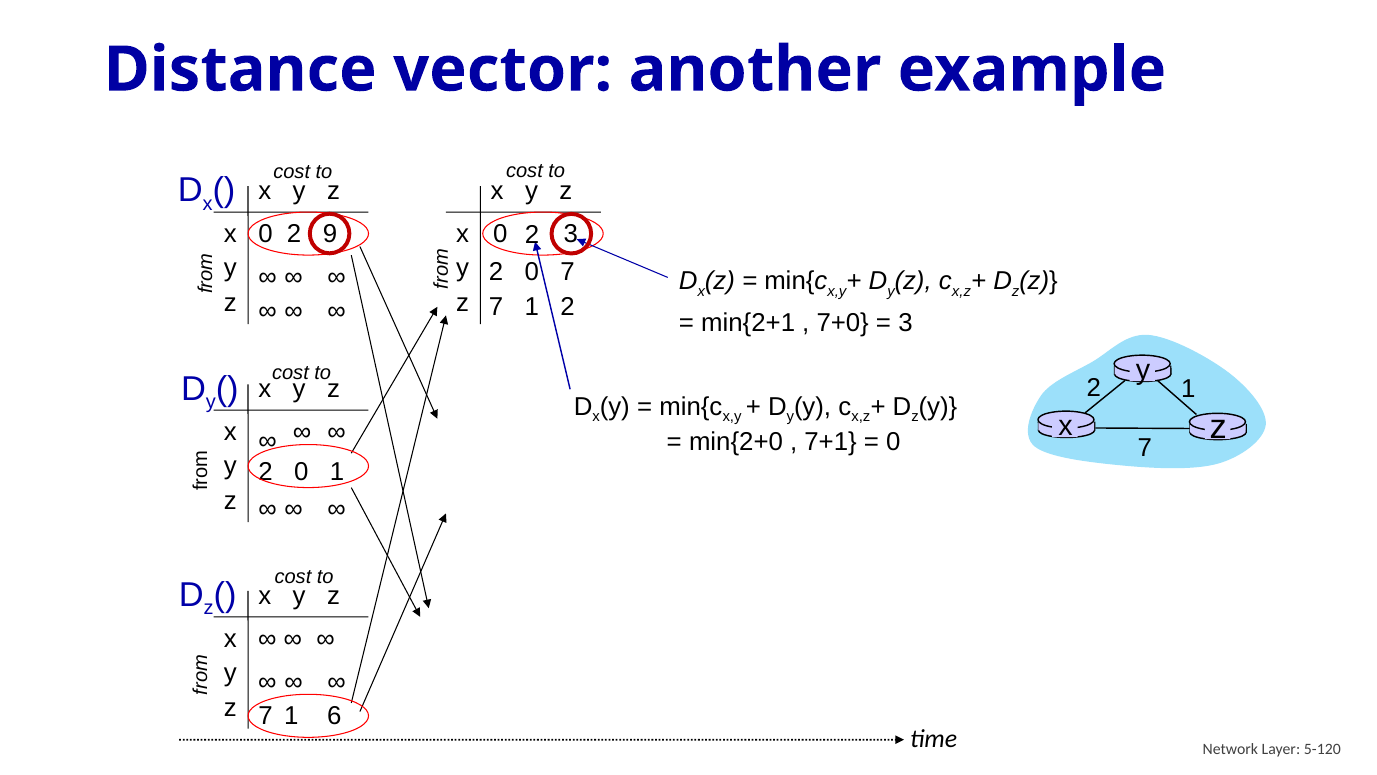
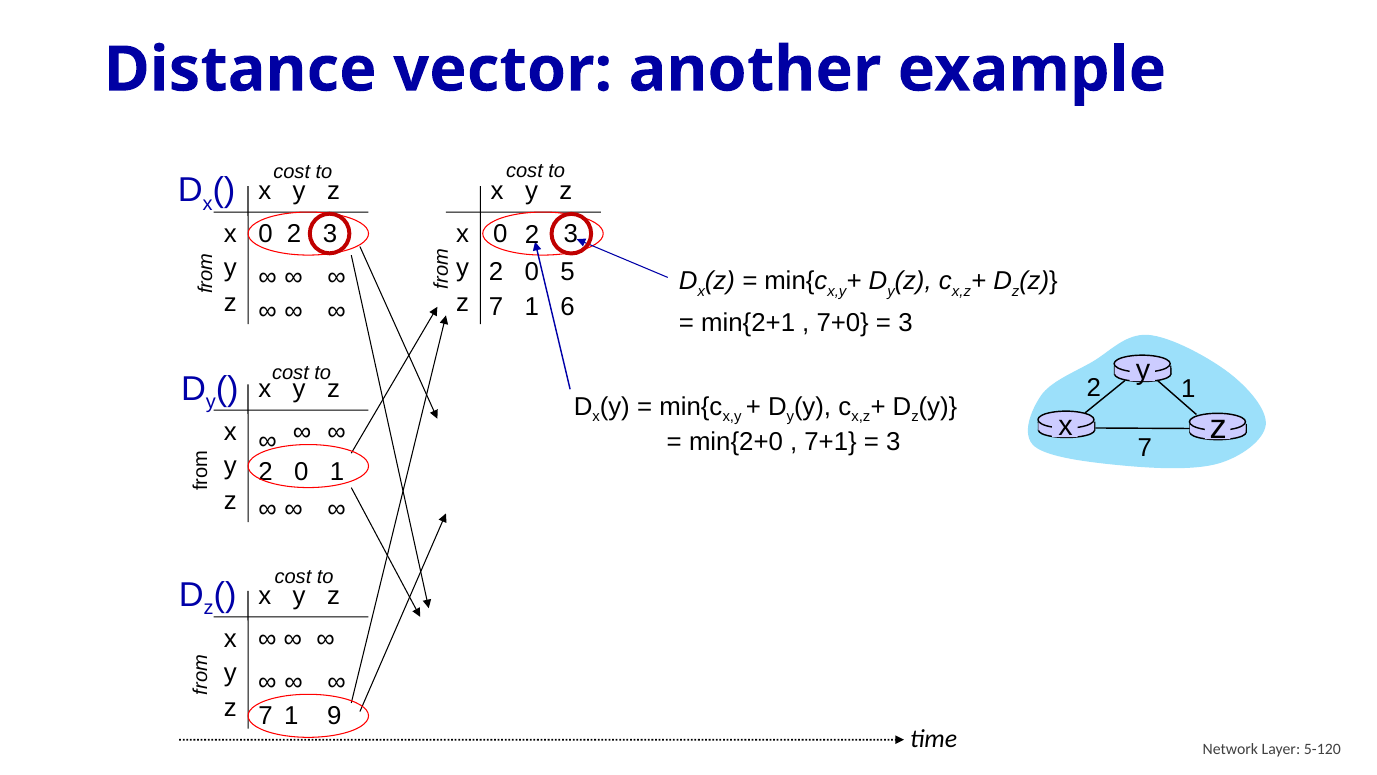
2 9: 9 -> 3 (330, 234)
0 7: 7 -> 5 (568, 272)
7 1 2: 2 -> 6 (568, 307)
0: 0 -> 3 (893, 442)
6: 6 -> 9 (334, 716)
